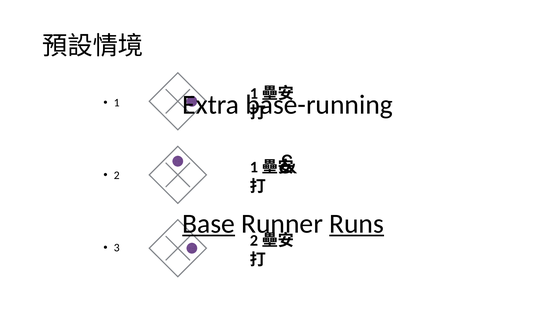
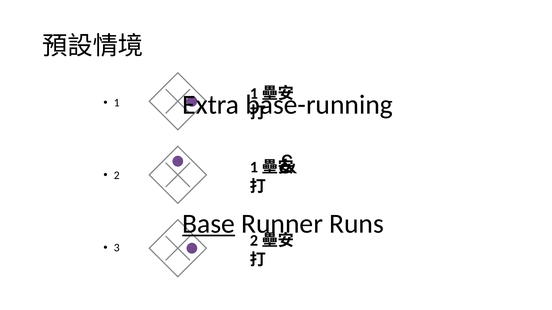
Runs underline: present -> none (357, 224)
